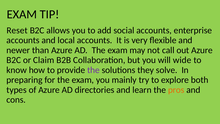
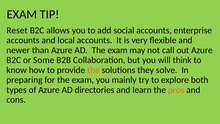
Claim: Claim -> Some (44, 60)
wide: wide -> think (182, 60)
the colour: purple -> orange (93, 70)
